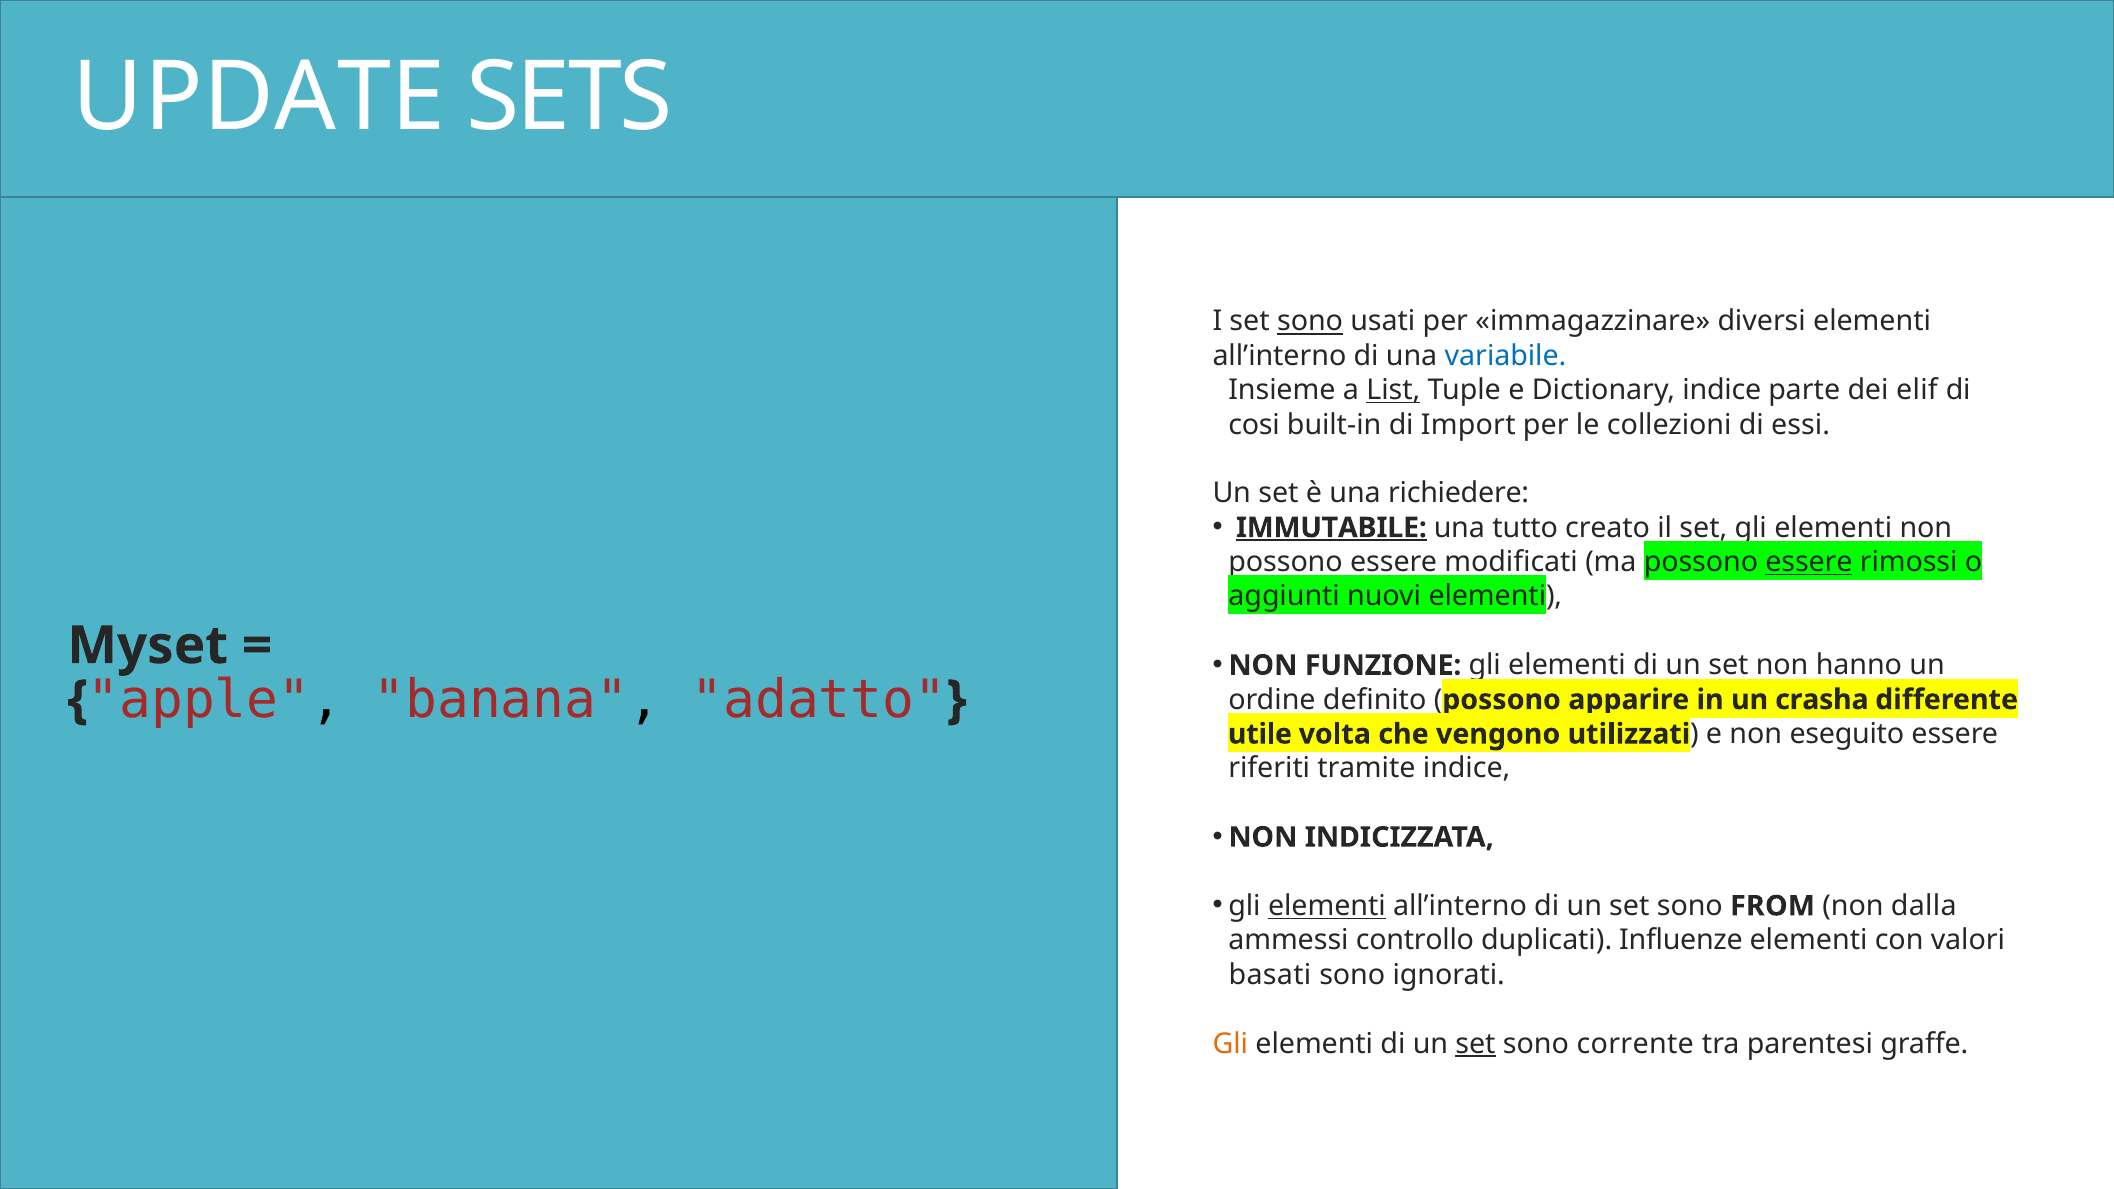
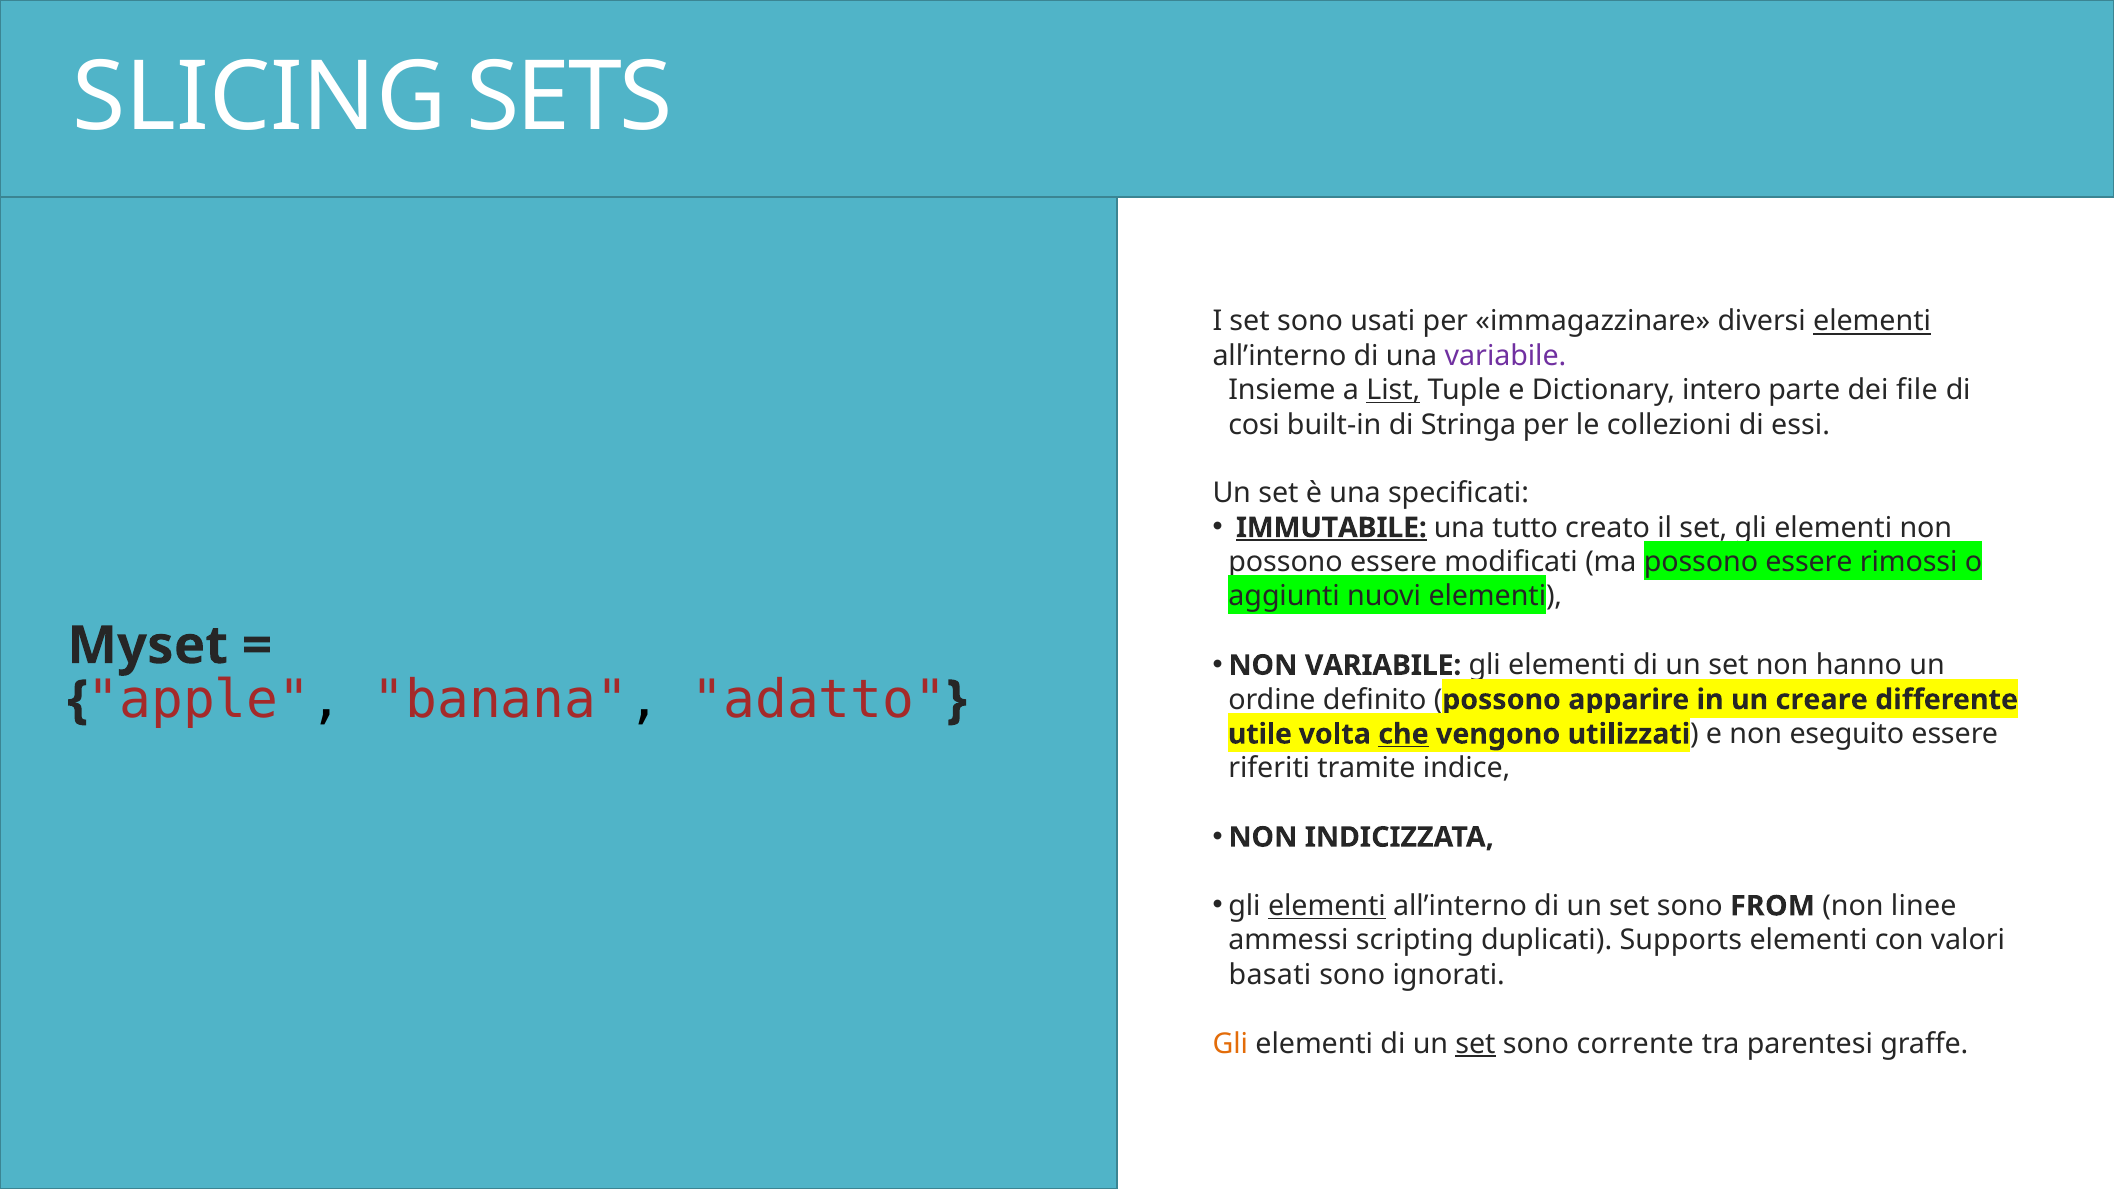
UPDATE: UPDATE -> SLICING (260, 97)
sono underline: present -> none (1310, 321)
elementi underline: none -> present (1872, 321)
variabile colour: blue -> purple (1506, 356)
Dictionary indice: indice -> intero (1722, 390)
elif: elif -> file (1917, 390)
Import: Import -> Stringa (1469, 425)
richiedere: richiedere -> specificati (1458, 493)
essere underline: present -> none (1809, 562)
NON FUNZIONE: FUNZIONE -> VARIABILE (1383, 665)
crasha: crasha -> creare (1822, 700)
che underline: none -> present (1404, 734)
dalla: dalla -> linee (1924, 906)
controllo: controllo -> scripting (1415, 941)
Influenze: Influenze -> Supports (1681, 941)
